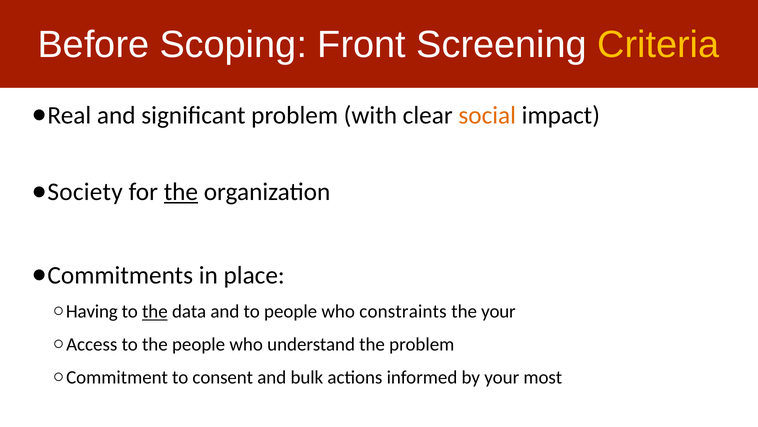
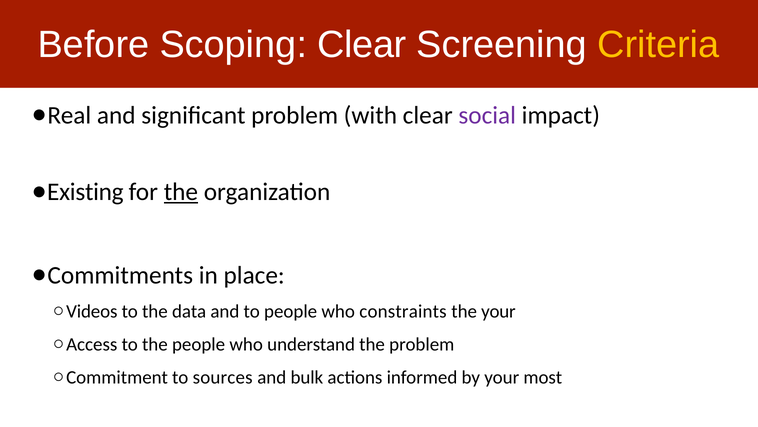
Scoping Front: Front -> Clear (362, 45)
social colour: orange -> purple (487, 115)
Society: Society -> Existing (85, 192)
Having: Having -> Videos (92, 311)
the underline: present -> none (155, 311)
consent: consent -> sources (223, 377)
